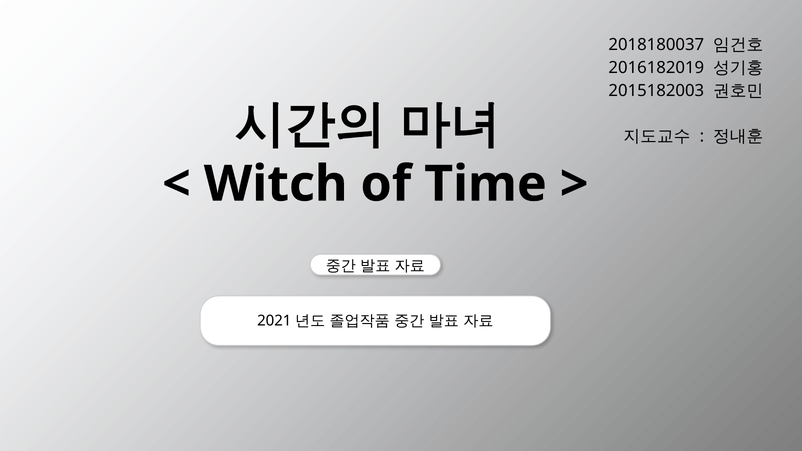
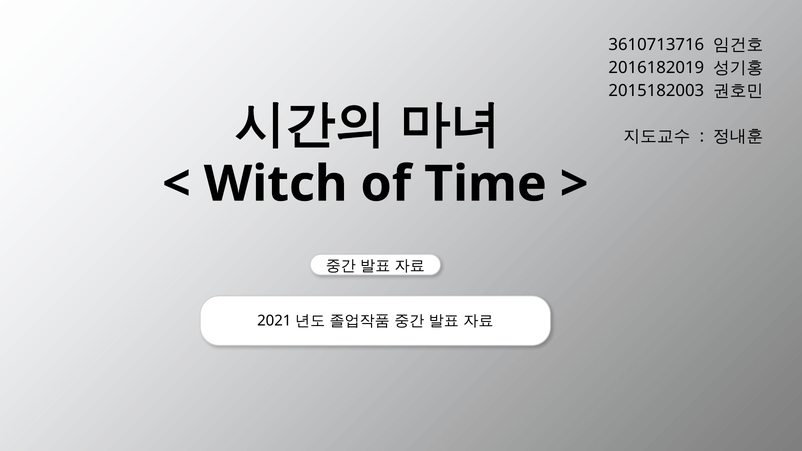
2018180037: 2018180037 -> 3610713716 (656, 45)
